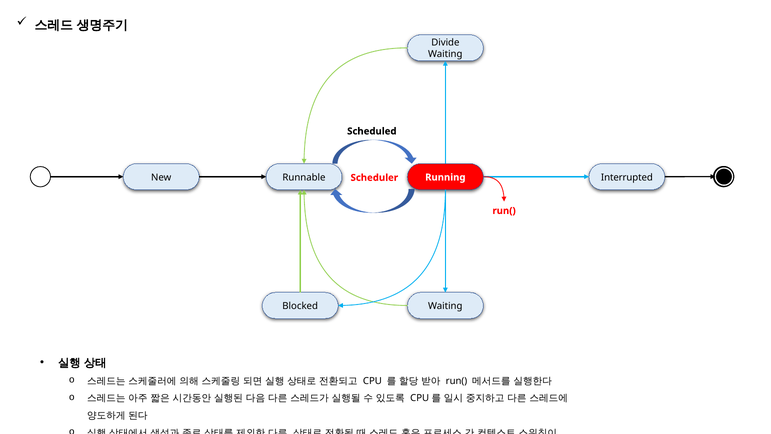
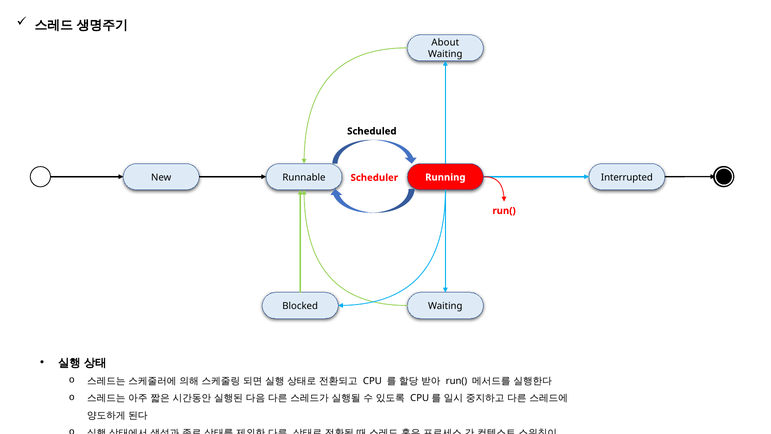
Divide: Divide -> About (445, 43)
